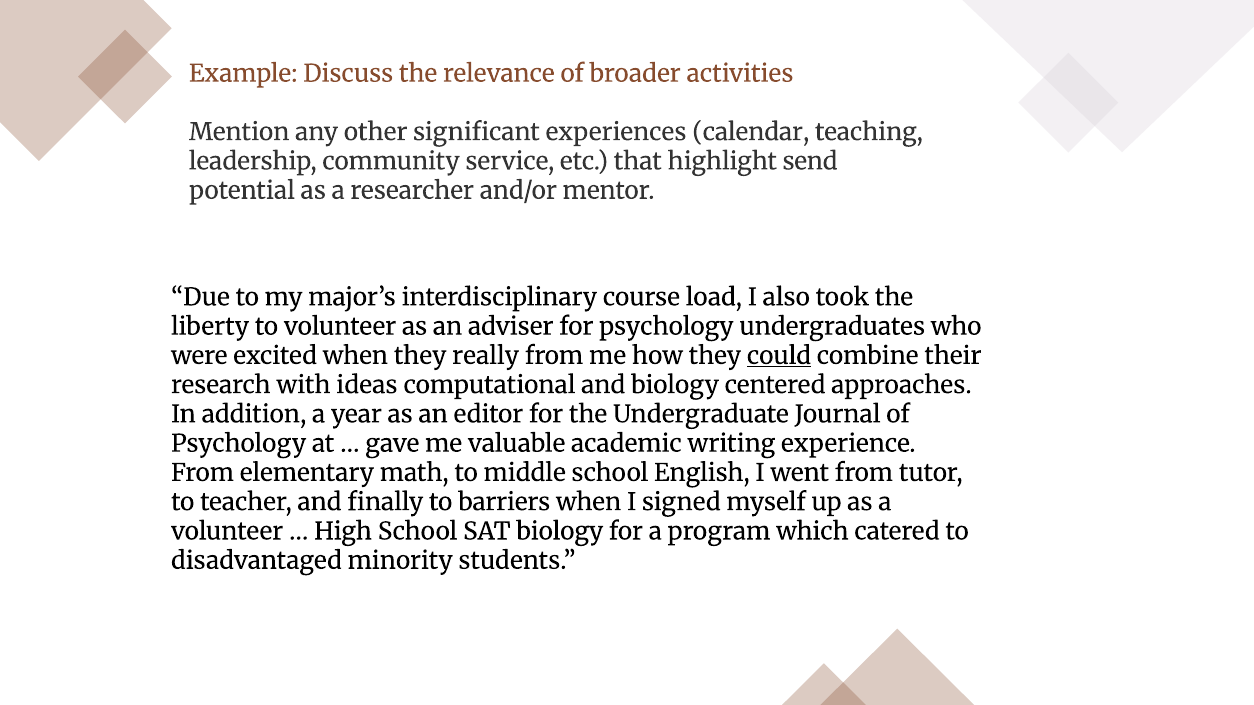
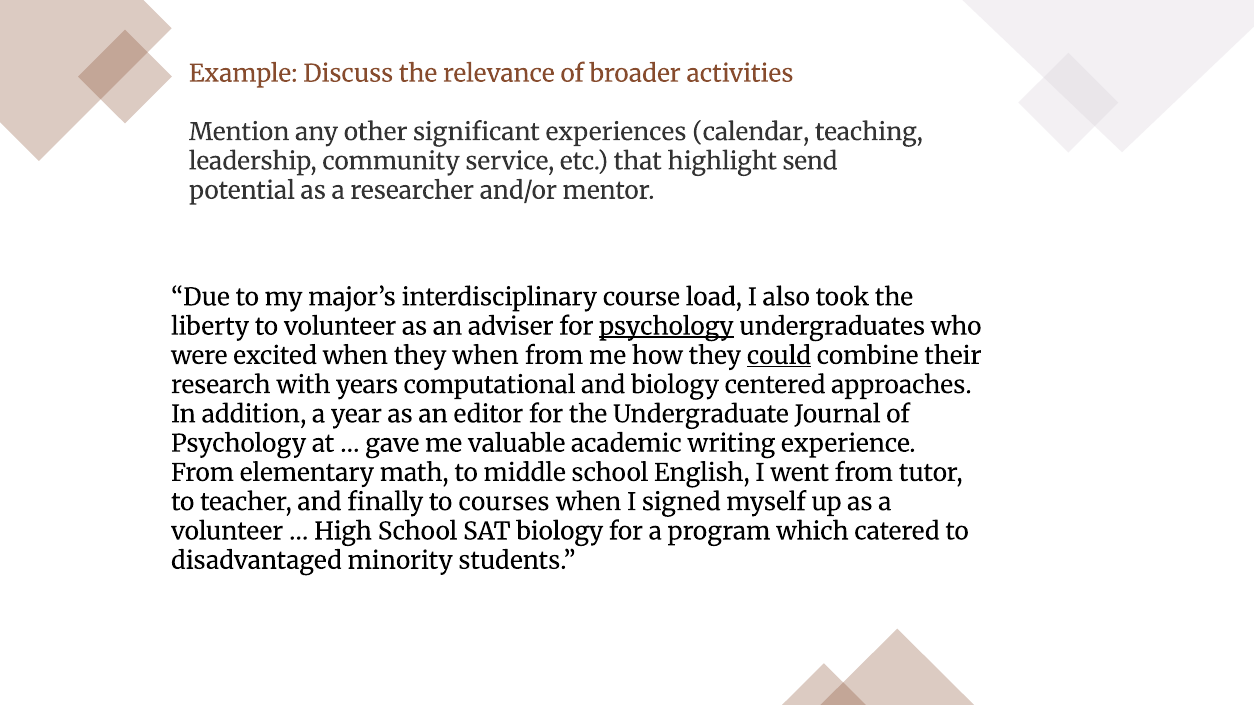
psychology underline: none -> present (666, 327)
they really: really -> when (486, 356)
ideas: ideas -> years (367, 385)
barriers: barriers -> courses (504, 502)
